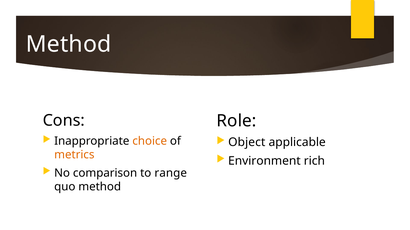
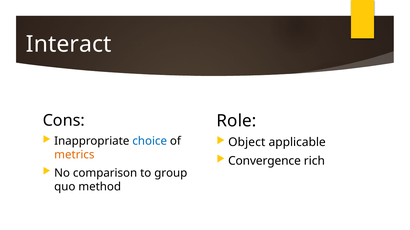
Method: Method -> Interact (69, 44)
choice colour: orange -> blue (150, 141)
Environment: Environment -> Convergence (264, 161)
range: range -> group (171, 173)
